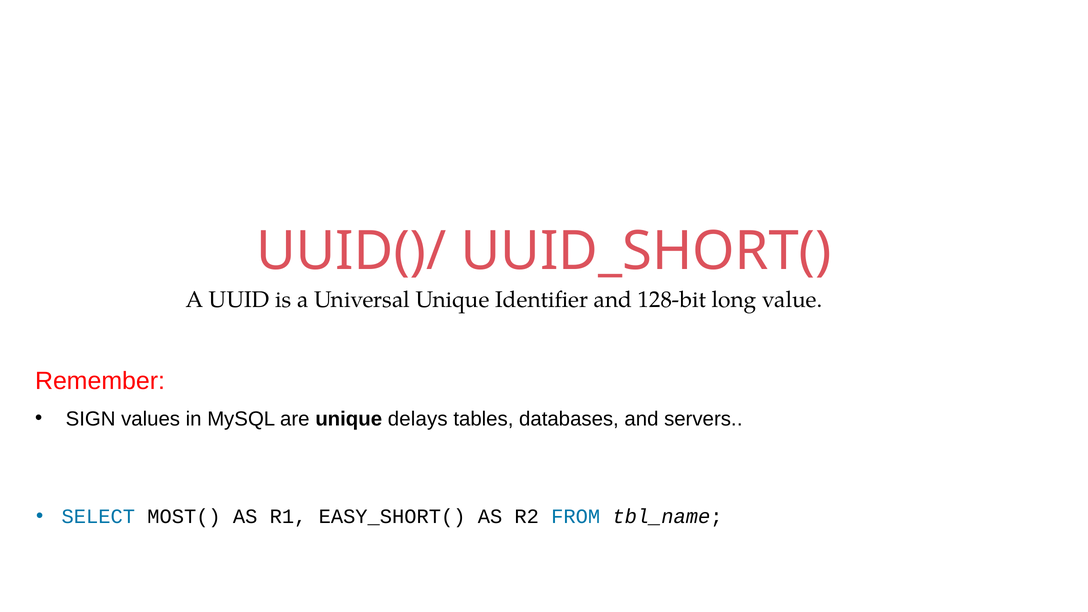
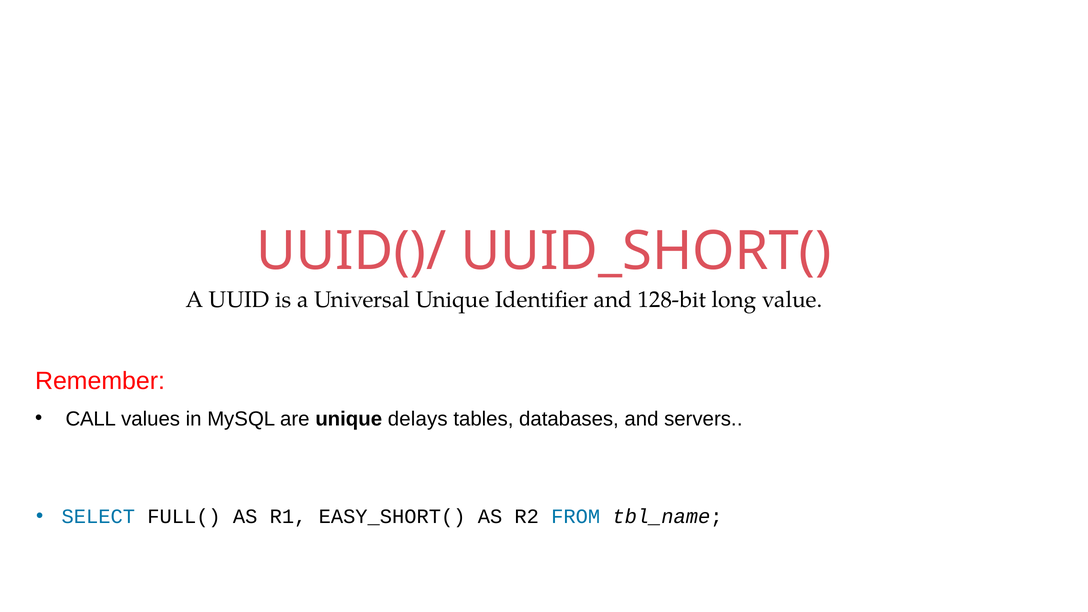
SIGN: SIGN -> CALL (91, 419)
MOST(: MOST( -> FULL( (184, 516)
